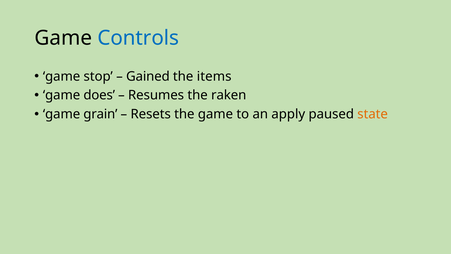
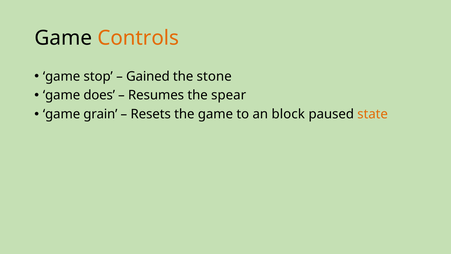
Controls colour: blue -> orange (138, 38)
items: items -> stone (214, 76)
raken: raken -> spear (229, 95)
apply: apply -> block (288, 114)
